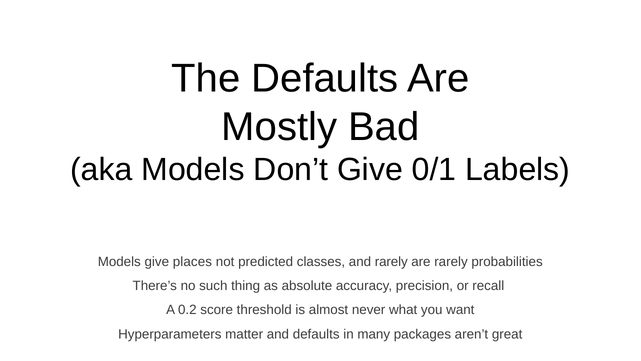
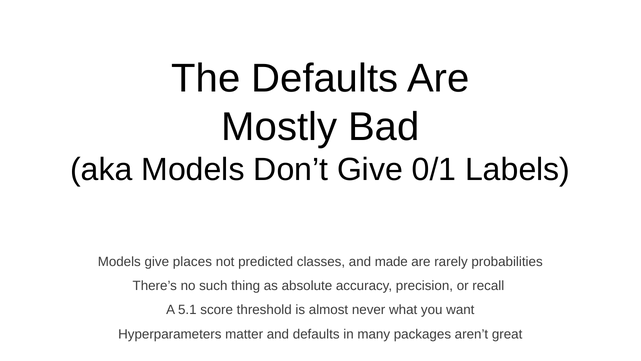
and rarely: rarely -> made (391, 262)
0.2: 0.2 -> 5.1 (187, 310)
